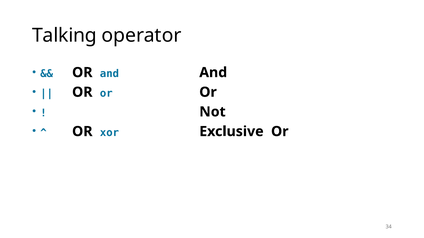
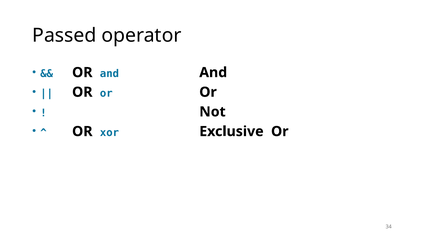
Talking: Talking -> Passed (64, 36)
